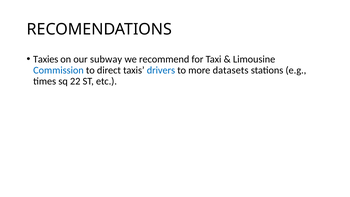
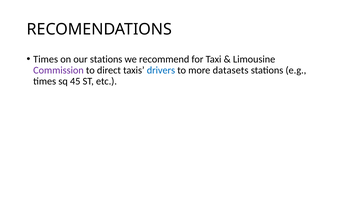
Taxies: Taxies -> Times (46, 59)
our subway: subway -> stations (106, 59)
Commission colour: blue -> purple (58, 70)
22: 22 -> 45 (75, 81)
